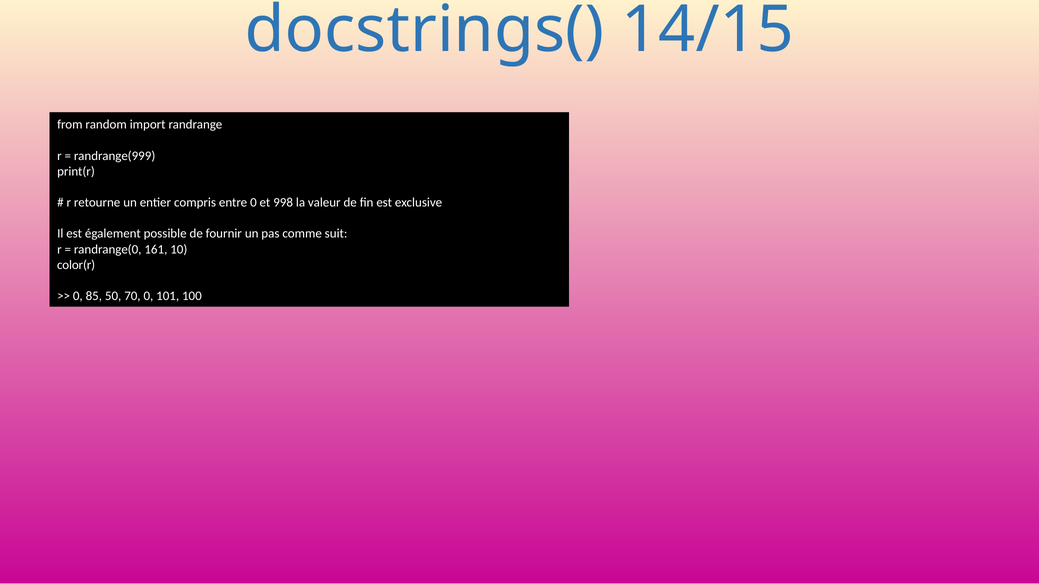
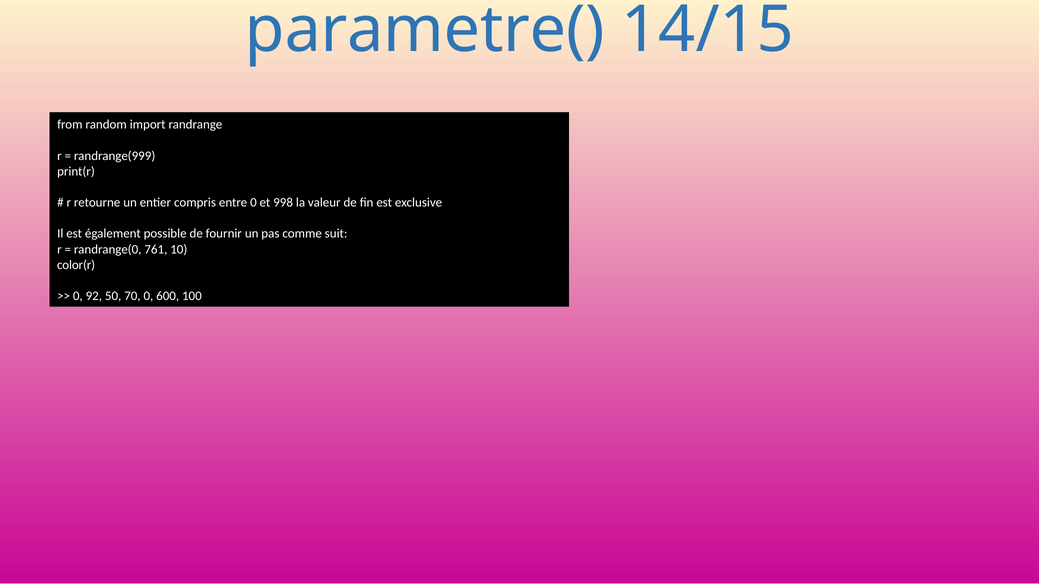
docstrings(: docstrings( -> parametre( (425, 30)
161: 161 -> 761 (156, 249)
85: 85 -> 92 (94, 296)
101: 101 -> 600 (168, 296)
